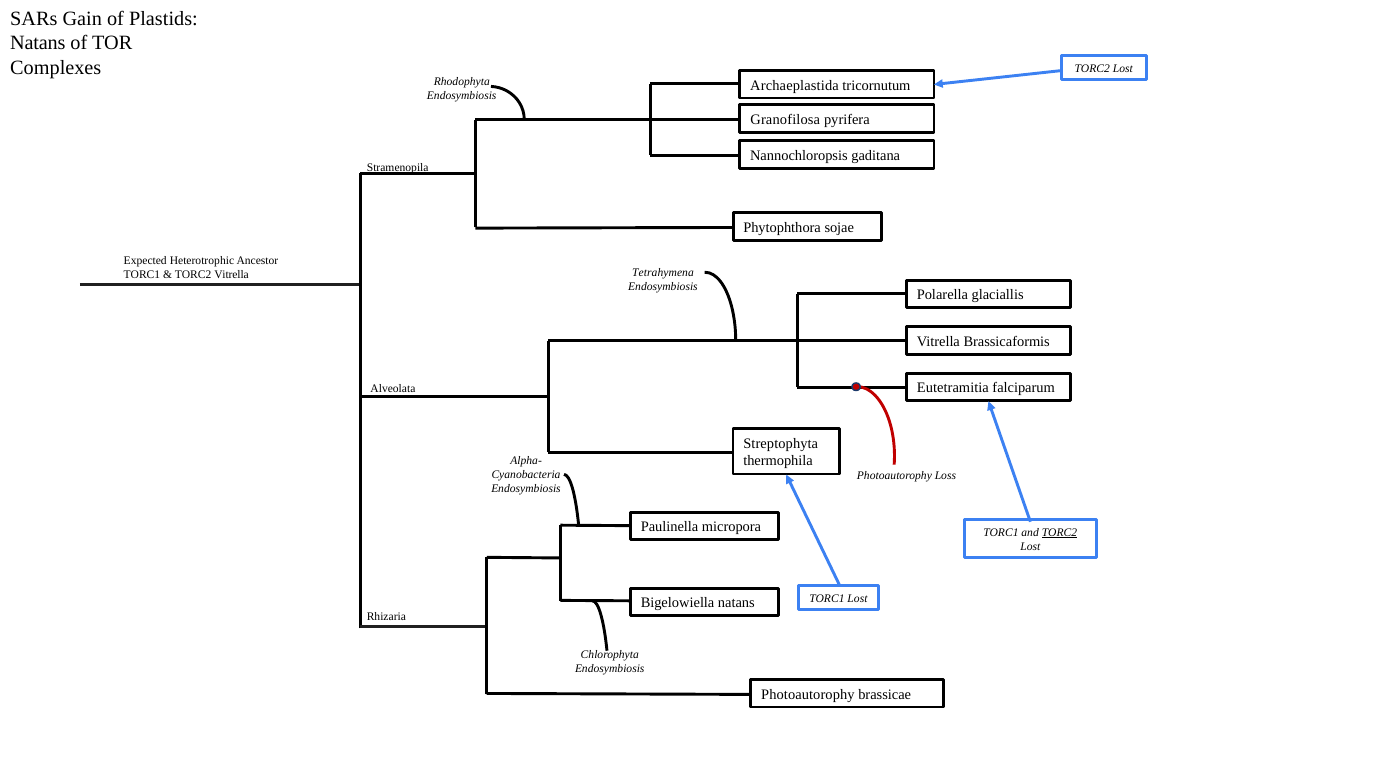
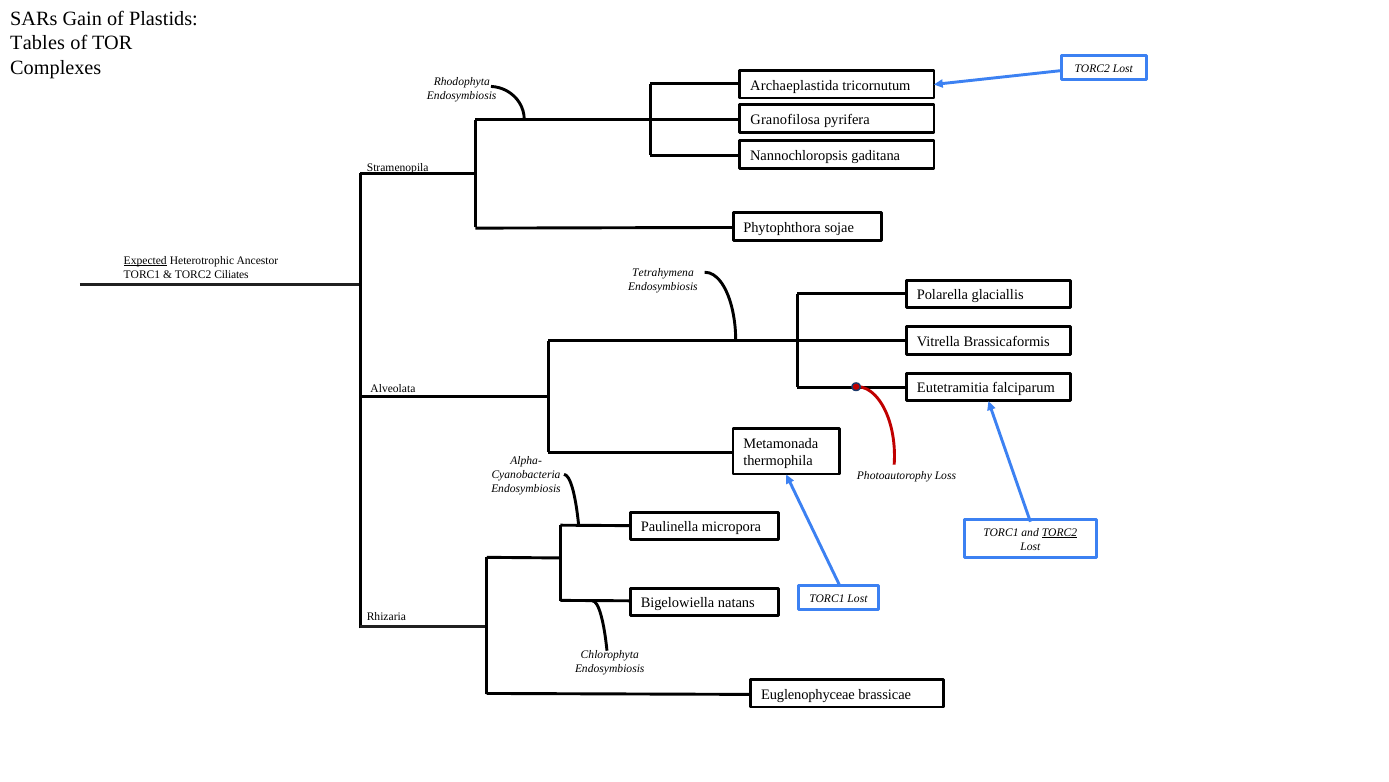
Natans: Natans -> Tables (38, 43)
Expected underline: none -> present (145, 260)
TORC2 Vitrella: Vitrella -> Ciliates (231, 274)
Streptophyta: Streptophyta -> Metamonada (781, 443)
Photoautorophy: Photoautorophy -> Euglenophyceae (808, 694)
